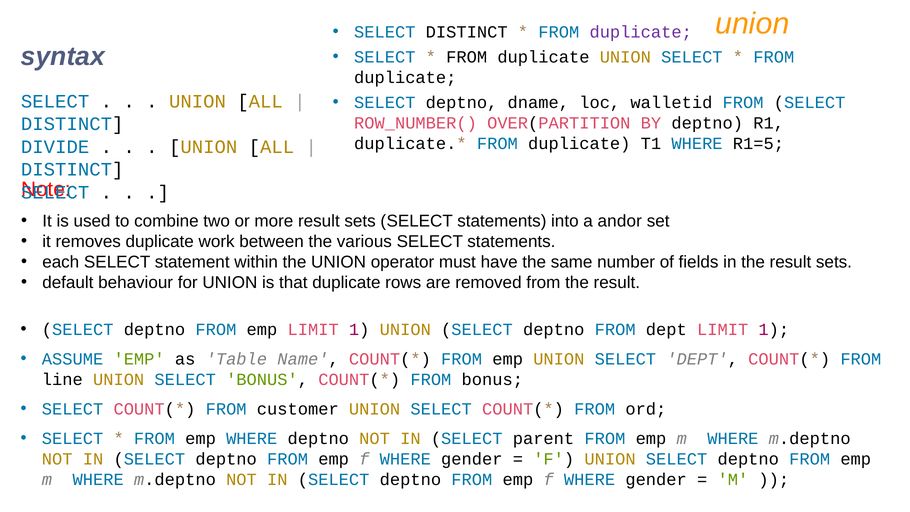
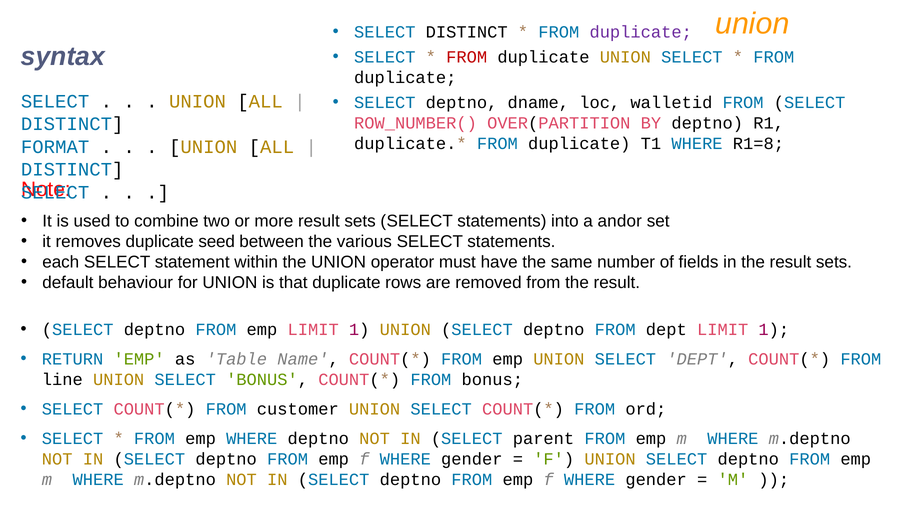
FROM colour: black -> red (467, 57)
R1=5: R1=5 -> R1=8 (758, 144)
DIVIDE: DIVIDE -> FORMAT (55, 147)
work: work -> seed (217, 242)
ASSUME: ASSUME -> RETURN (73, 359)
